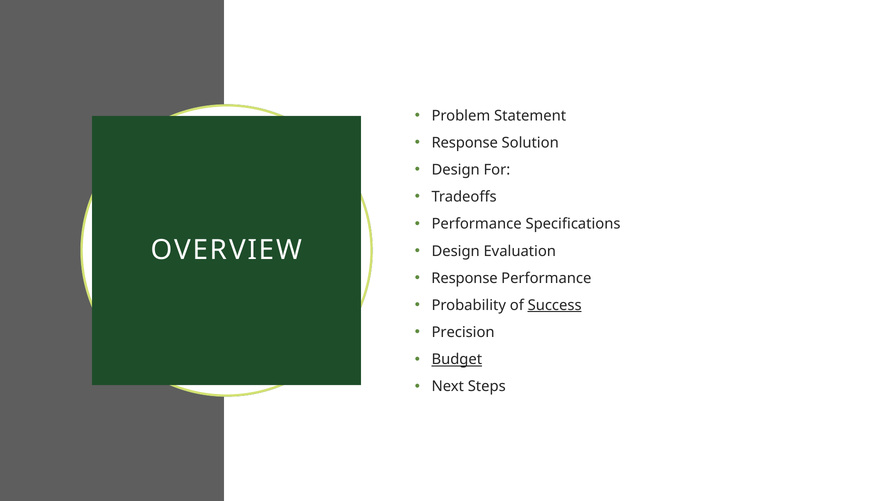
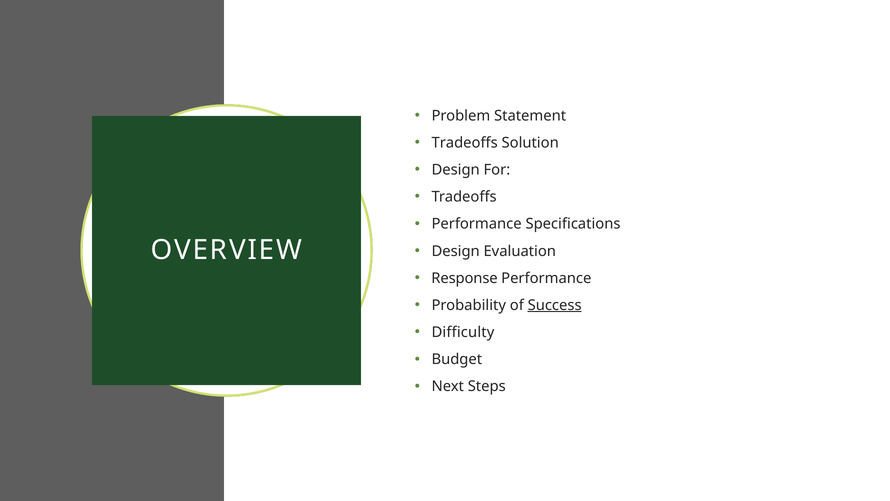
Response: Response -> Tradeoffs (465, 143)
Precision: Precision -> Difficulty (463, 332)
Budget underline: present -> none (457, 359)
